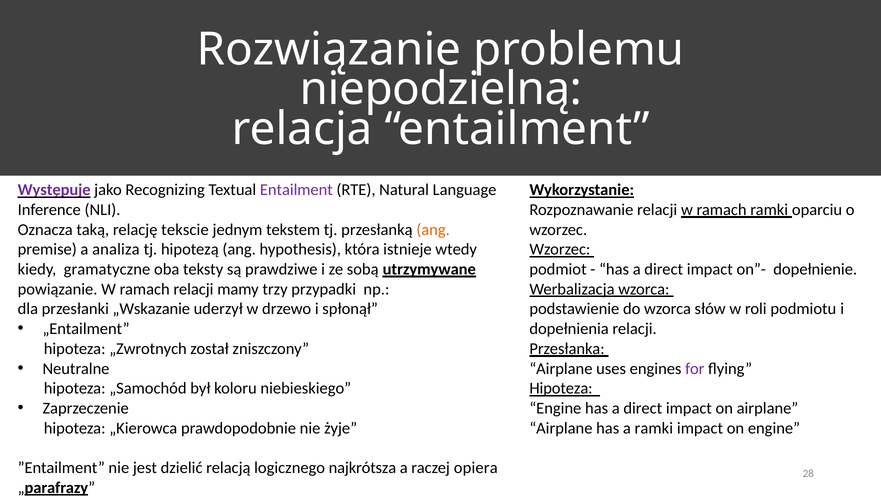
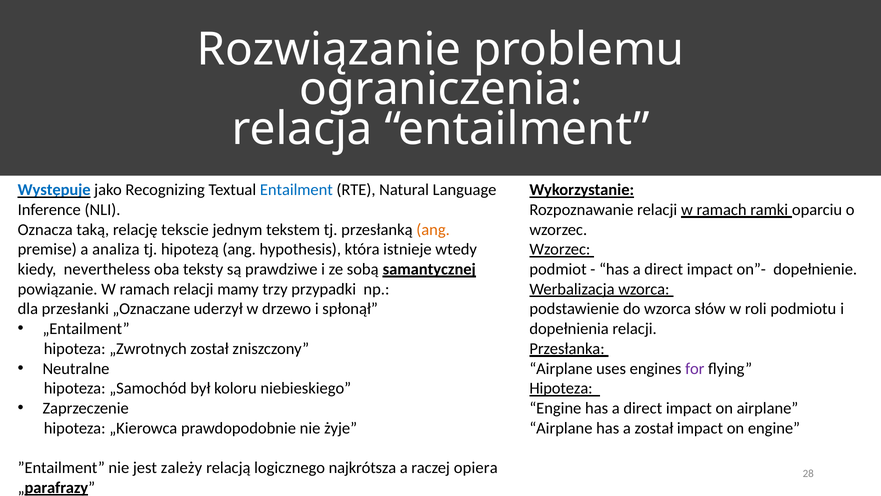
niepodzielną: niepodzielną -> ograniczenia (441, 89)
Występuje colour: purple -> blue (54, 190)
Entailment colour: purple -> blue (296, 190)
gramatyczne: gramatyczne -> nevertheless (107, 269)
utrzymywane: utrzymywane -> samantycznej (429, 269)
„Wskazanie: „Wskazanie -> „Oznaczane (151, 309)
a ramki: ramki -> został (654, 428)
dzielić: dzielić -> zależy (181, 467)
